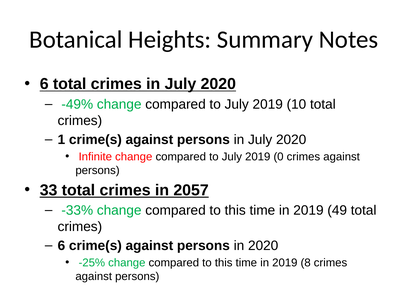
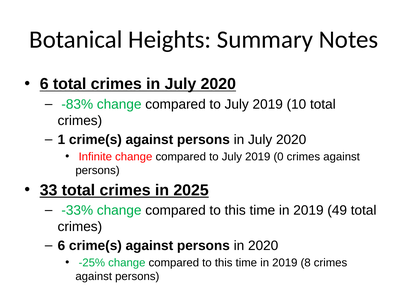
-49%: -49% -> -83% (77, 104)
2057: 2057 -> 2025 (191, 190)
